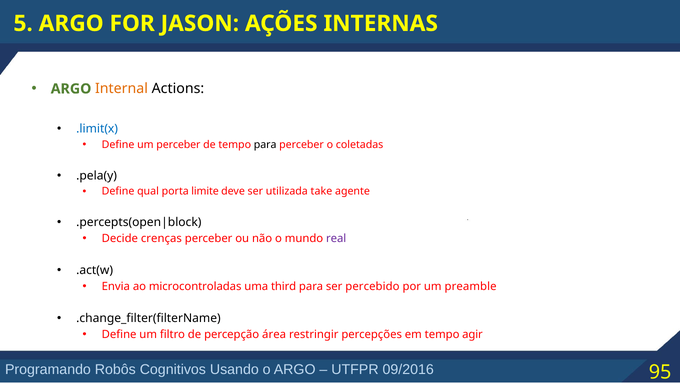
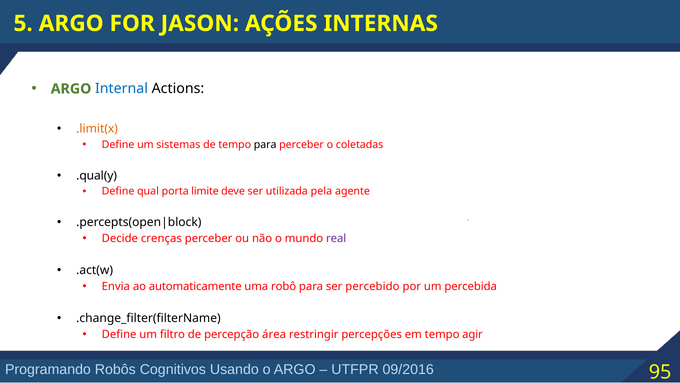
Internal colour: orange -> blue (122, 89)
.limit(x colour: blue -> orange (97, 129)
um perceber: perceber -> sistemas (178, 145)
.pela(y: .pela(y -> .qual(y (97, 175)
take: take -> pela (321, 191)
microcontroladas: microcontroladas -> automaticamente (195, 286)
third: third -> robô (284, 286)
preamble: preamble -> percebida (471, 286)
